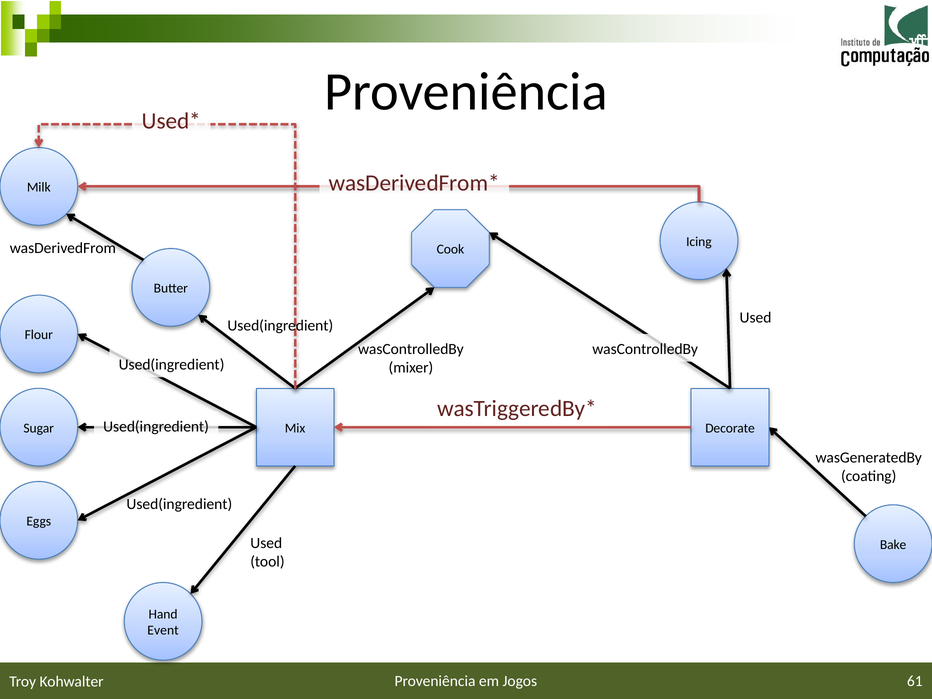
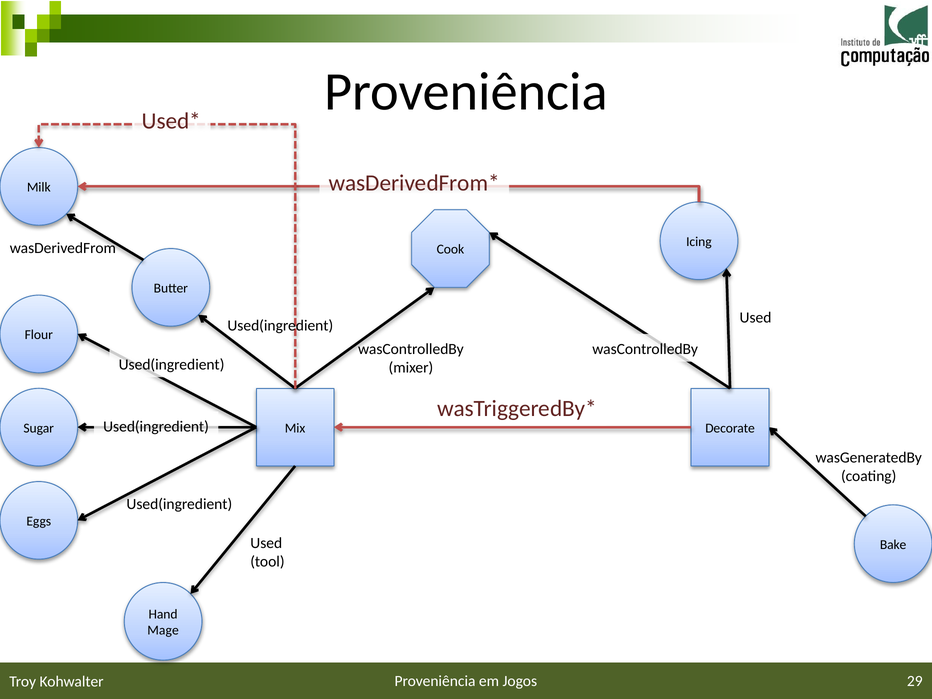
Event: Event -> Mage (163, 630)
61: 61 -> 29 (915, 681)
